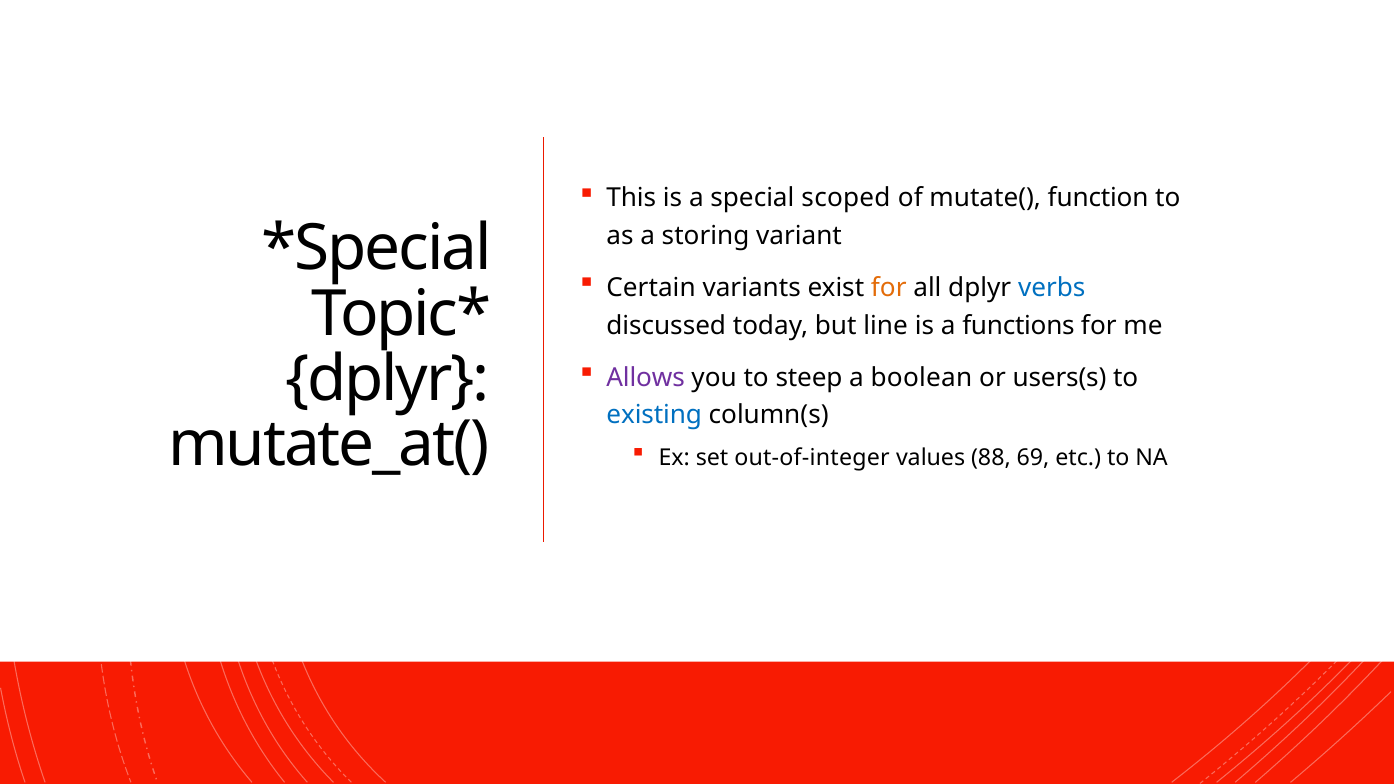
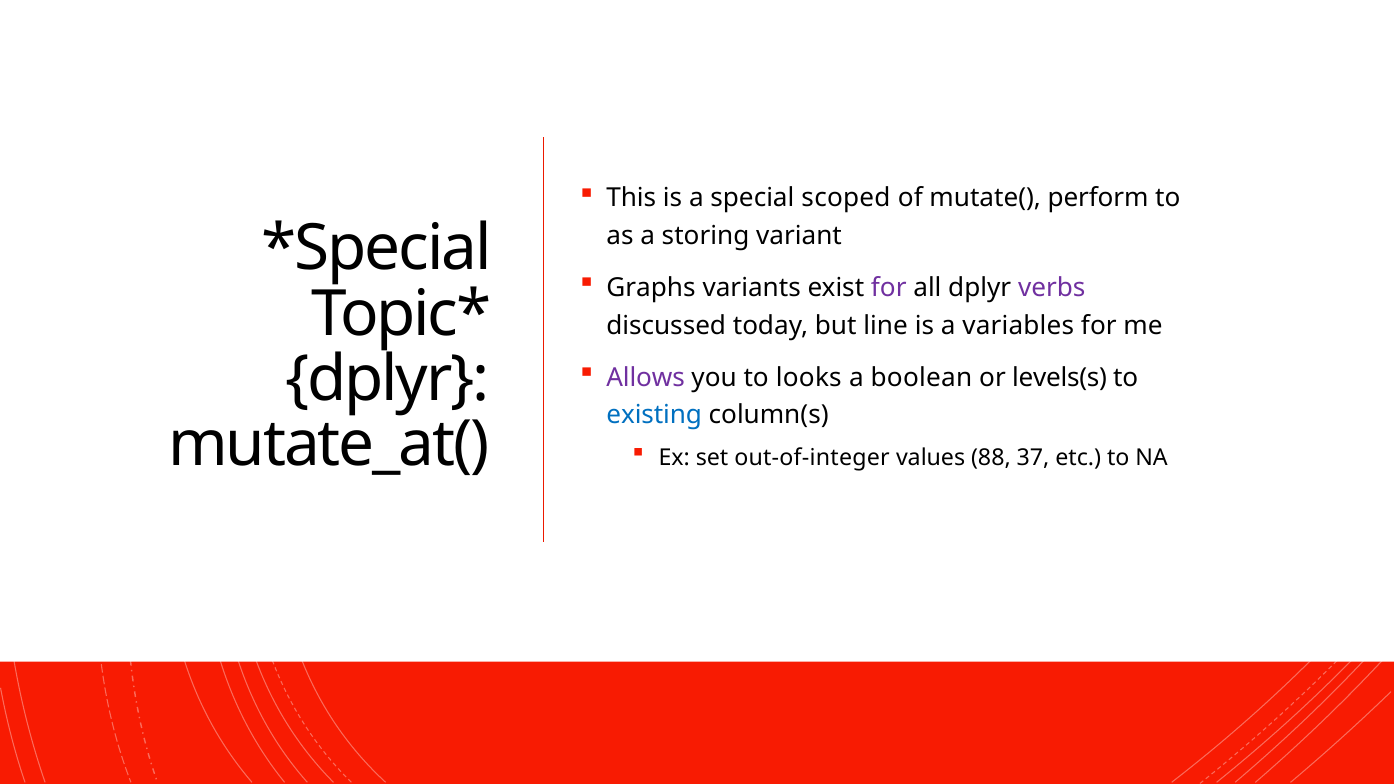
function: function -> perform (1098, 198)
Certain: Certain -> Graphs (651, 288)
for colour: orange -> purple (889, 288)
verbs colour: blue -> purple (1052, 288)
functions: functions -> variables (1018, 326)
steep: steep -> looks (809, 378)
users(s: users(s -> levels(s (1060, 378)
69: 69 -> 37 (1033, 458)
